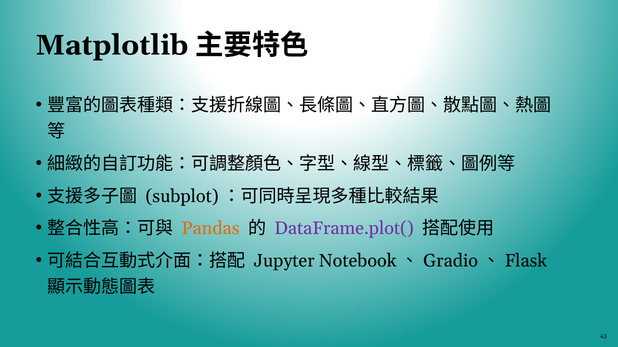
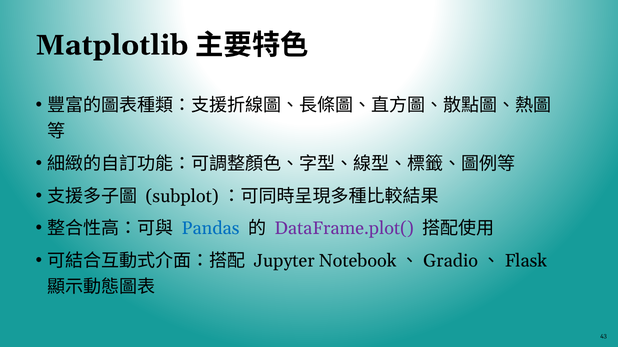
Pandas colour: orange -> blue (211, 229)
